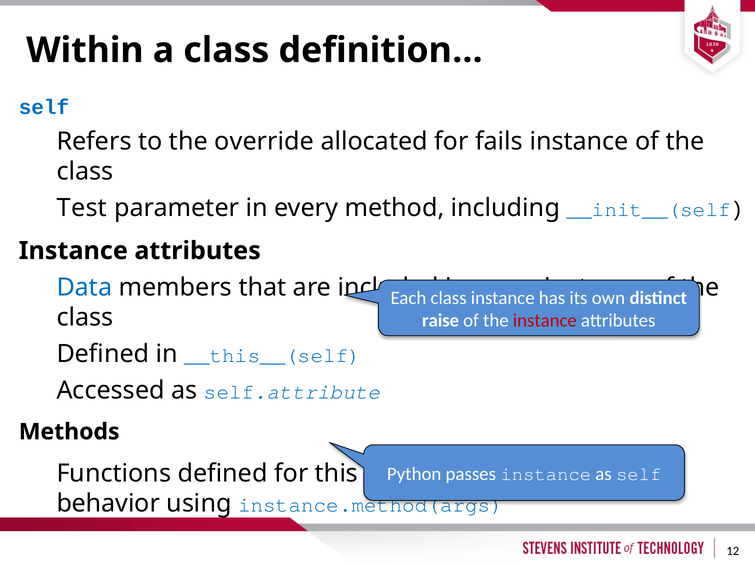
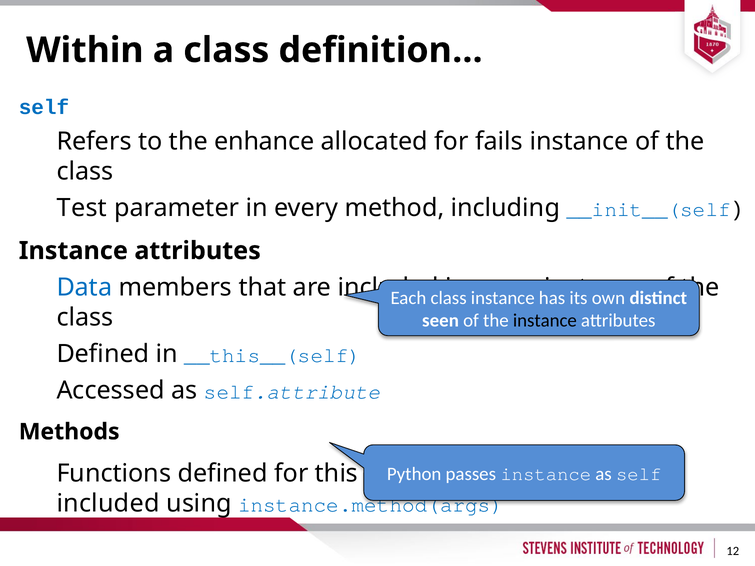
override: override -> enhance (264, 141)
raise: raise -> seen (440, 321)
instance colour: red -> black (545, 321)
behavior: behavior -> included (108, 504)
